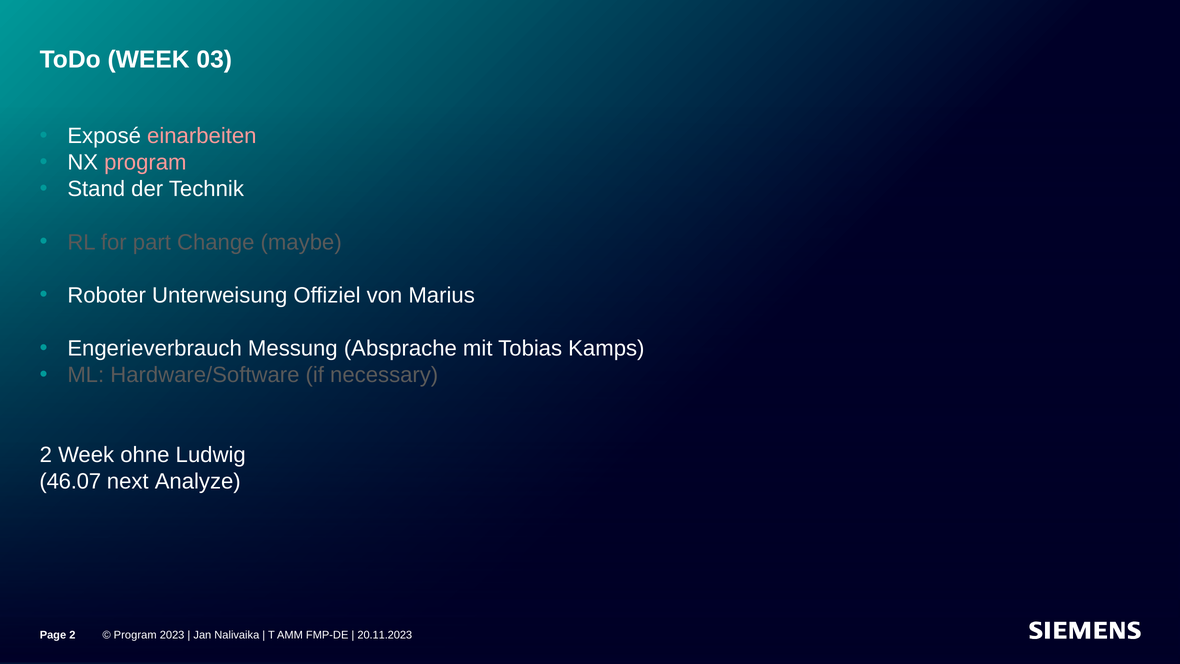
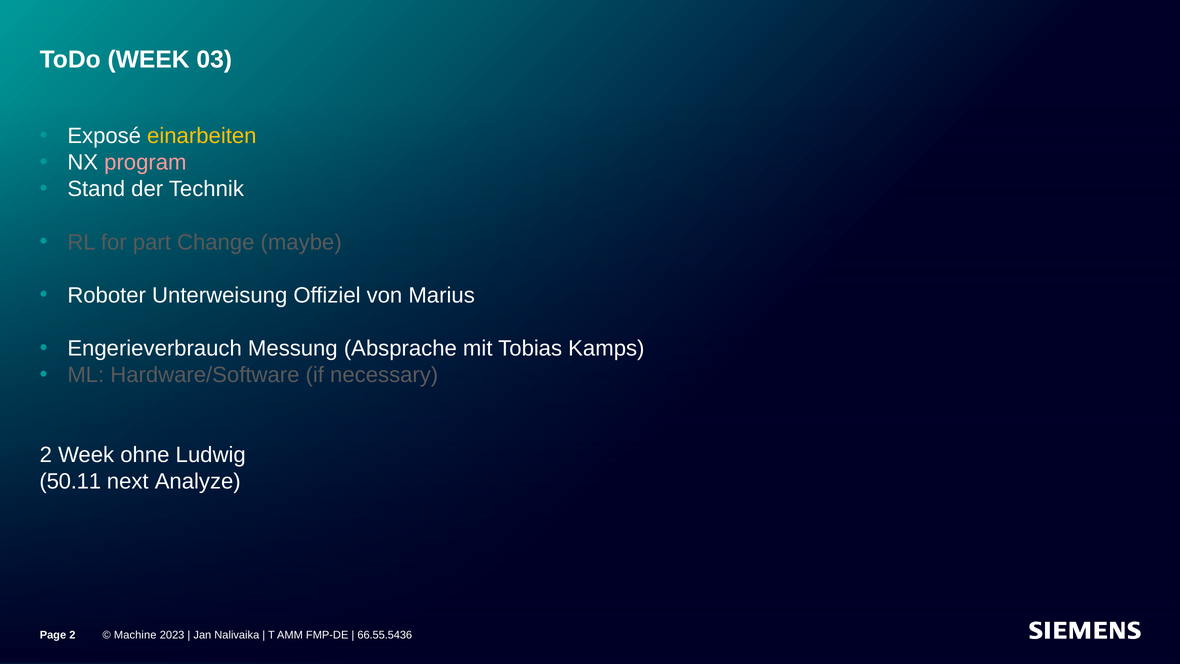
einarbeiten colour: pink -> yellow (202, 136)
46.07: 46.07 -> 50.11 (70, 481)
Program: Program -> Machine (135, 635)
20.11.2023: 20.11.2023 -> 66.55.5436 (385, 635)
